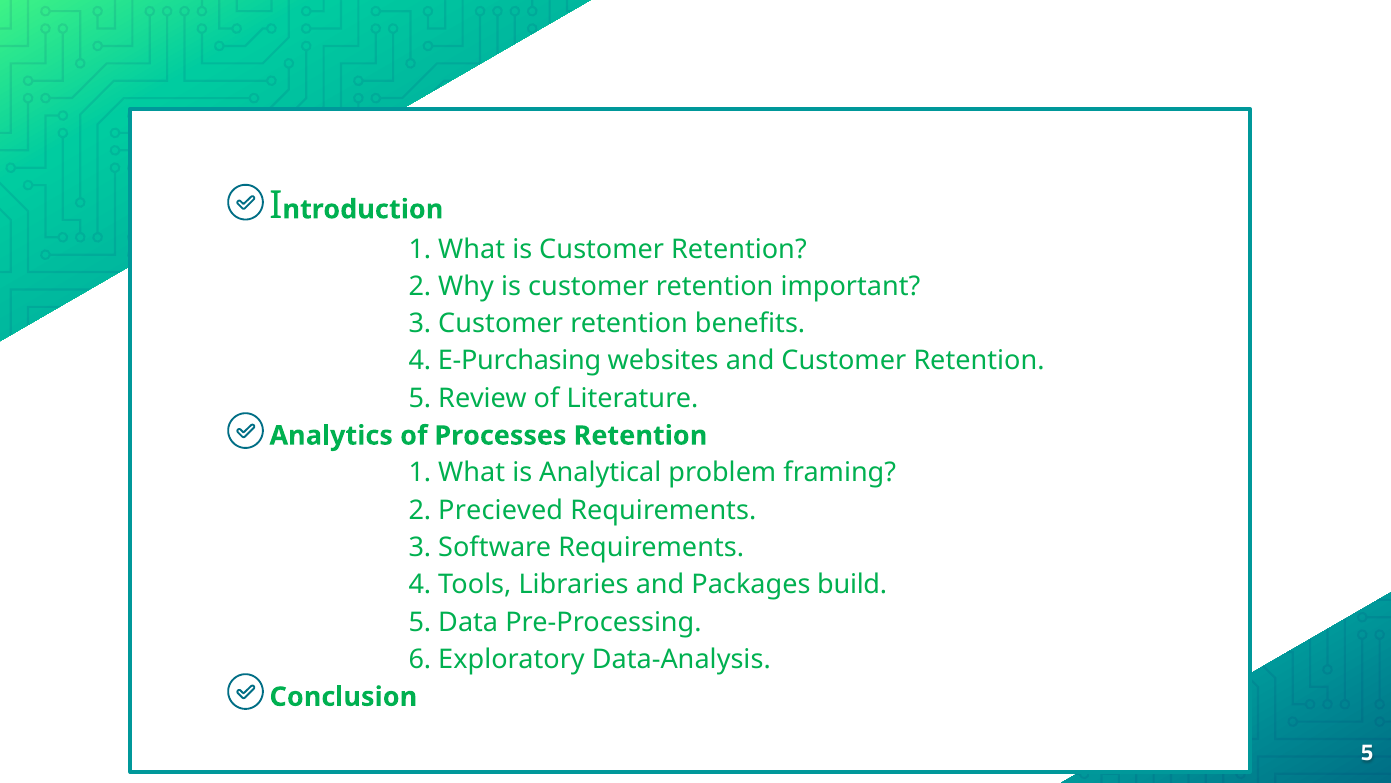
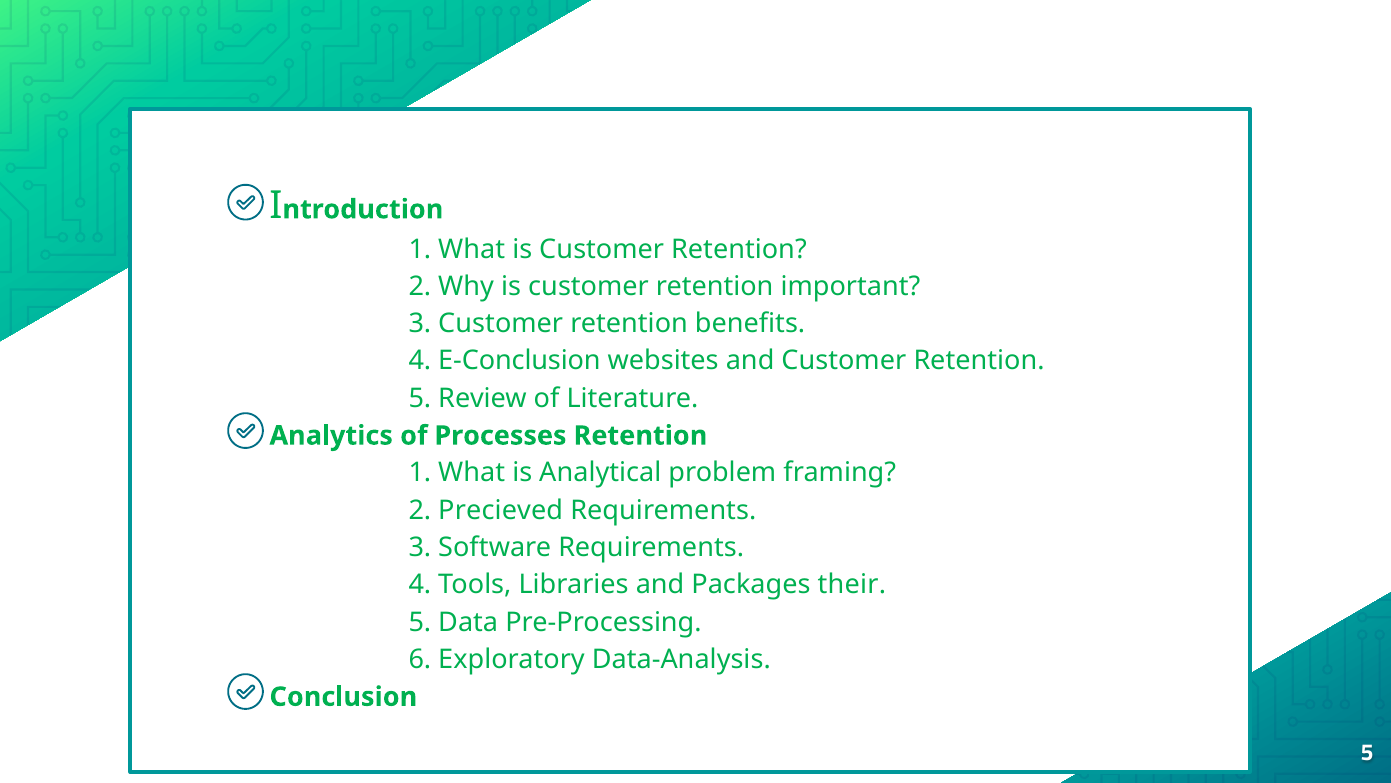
E-Purchasing: E-Purchasing -> E-Conclusion (519, 361)
build: build -> their (852, 585)
